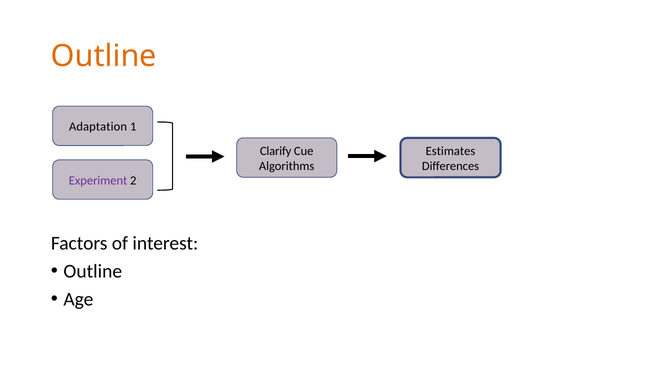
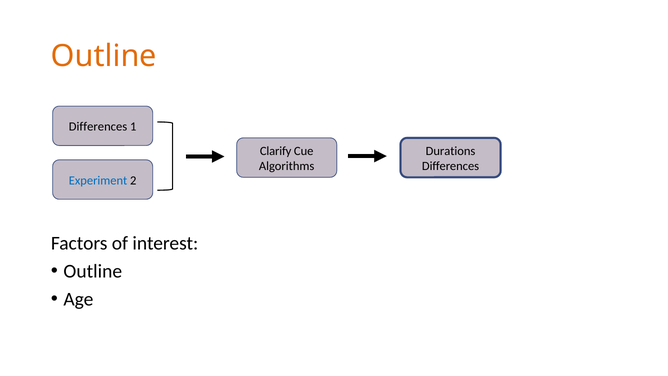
Adaptation: Adaptation -> Differences (98, 127)
Estimates: Estimates -> Durations (451, 151)
Experiment colour: purple -> blue (98, 180)
